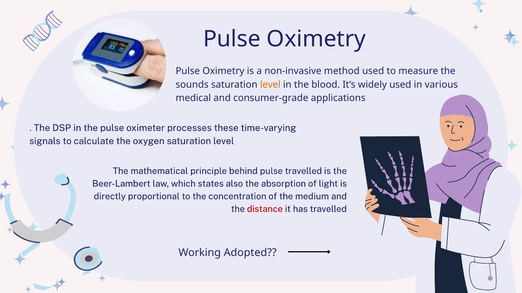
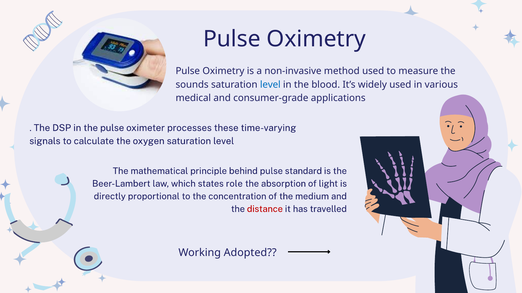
level colour: orange -> blue (270, 85)
pulse travelled: travelled -> standard (303, 171)
also: also -> role (234, 184)
